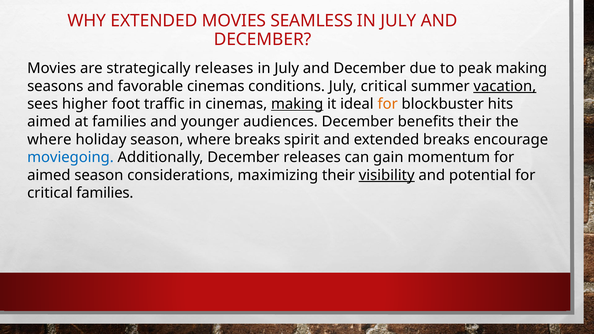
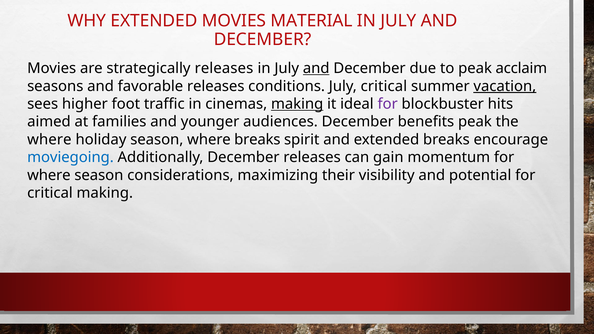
SEAMLESS: SEAMLESS -> MATERIAL (312, 21)
and underline: none -> present (316, 68)
peak making: making -> acclaim (521, 68)
favorable cinemas: cinemas -> releases (216, 86)
for colour: orange -> purple (388, 104)
benefits their: their -> peak (475, 122)
aimed: aimed -> where (49, 175)
visibility underline: present -> none (387, 175)
critical families: families -> making (105, 193)
